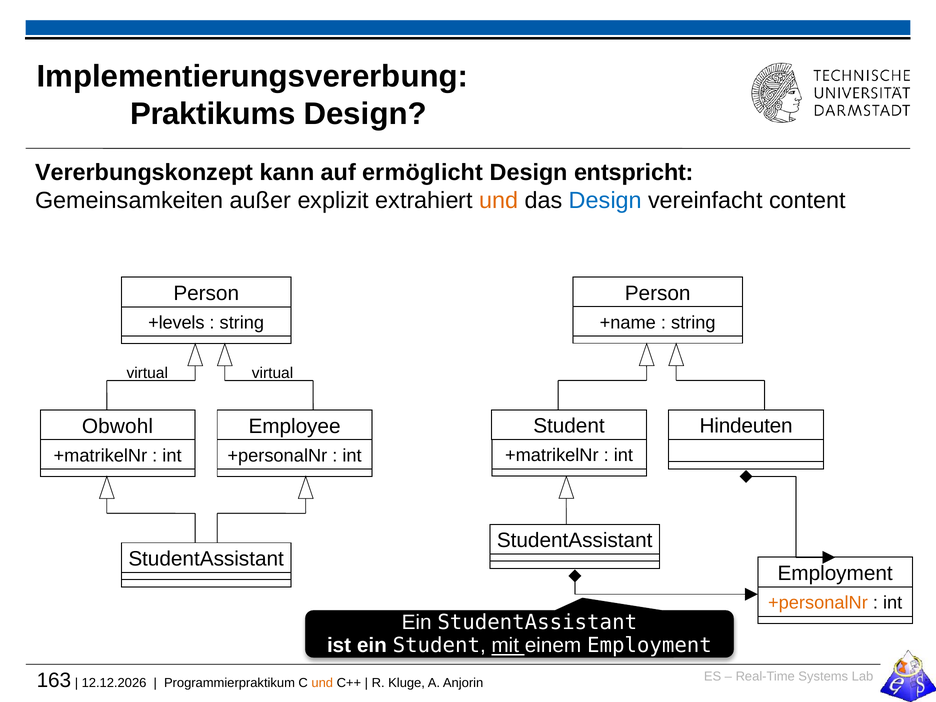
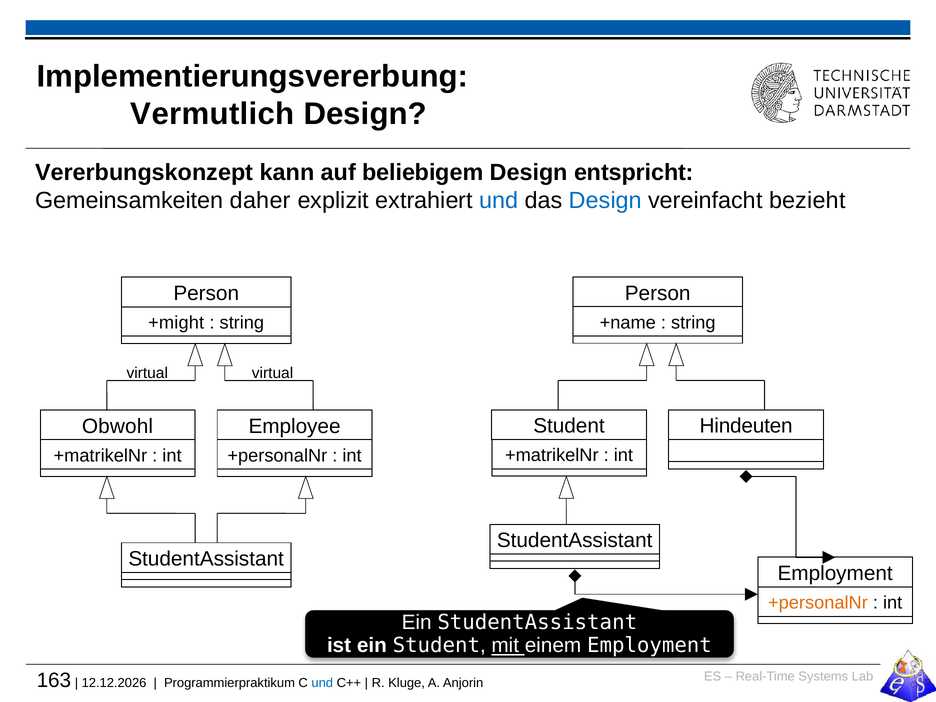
Praktikums: Praktikums -> Vermutlich (212, 114)
ermöglicht: ermöglicht -> beliebigem (423, 172)
außer: außer -> daher (260, 200)
und colour: orange -> blue (499, 200)
content: content -> bezieht (807, 200)
+levels: +levels -> +might (176, 323)
und colour: orange -> blue (322, 683)
